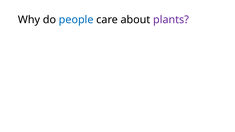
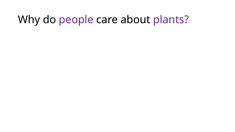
people colour: blue -> purple (76, 20)
